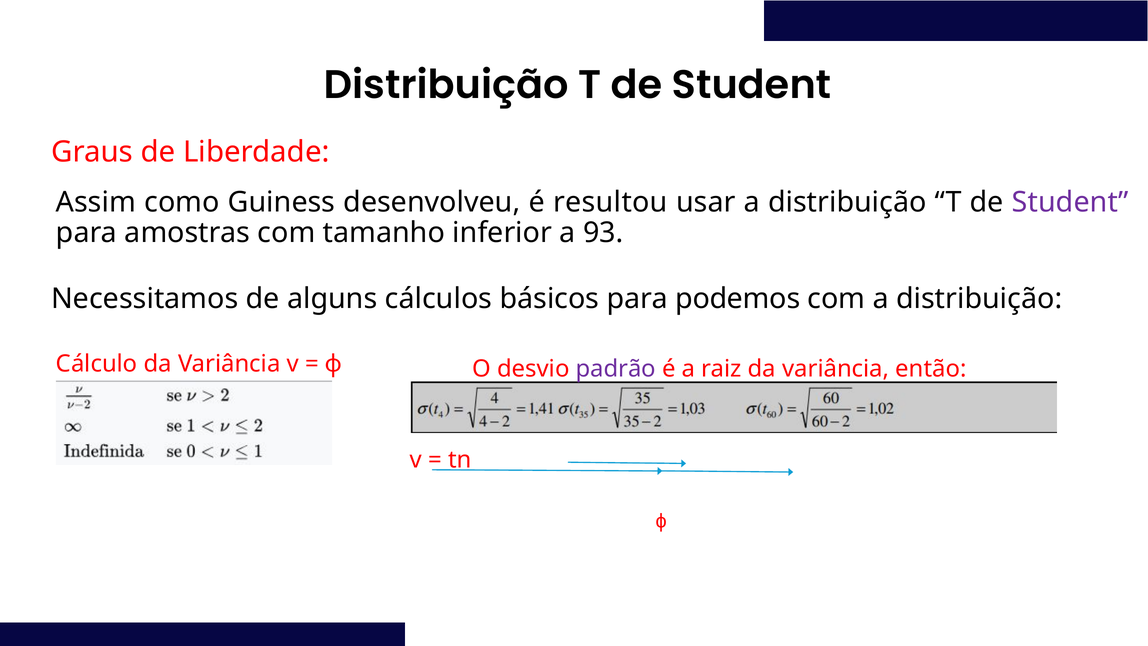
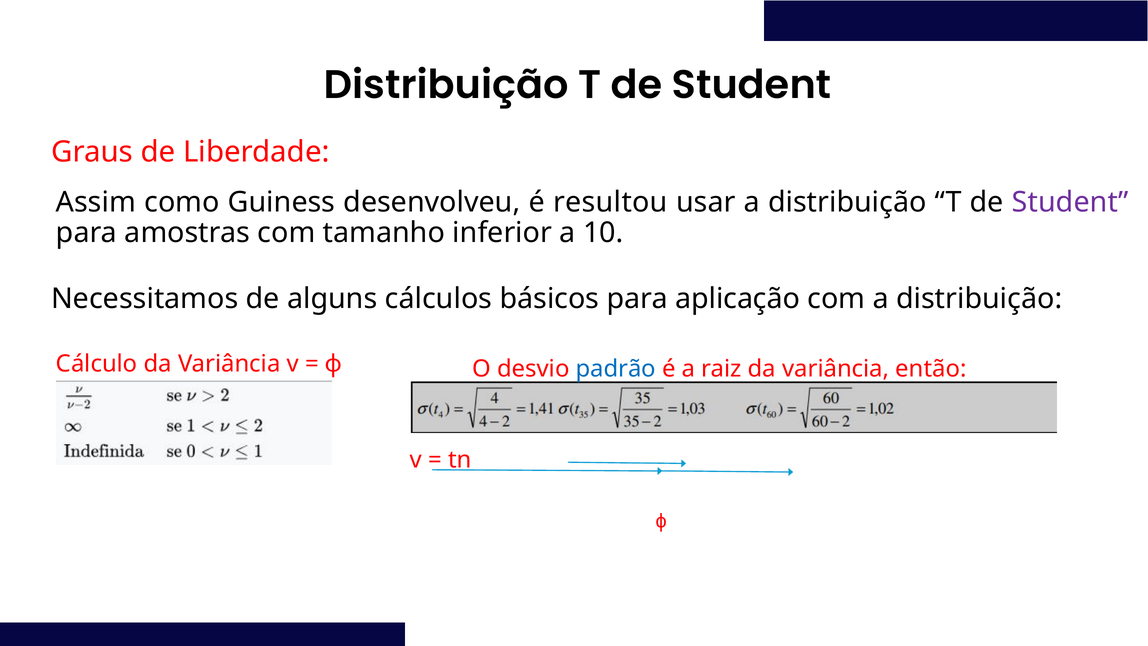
93: 93 -> 10 (603, 233)
podemos: podemos -> aplicação (738, 299)
padrão colour: purple -> blue (616, 369)
